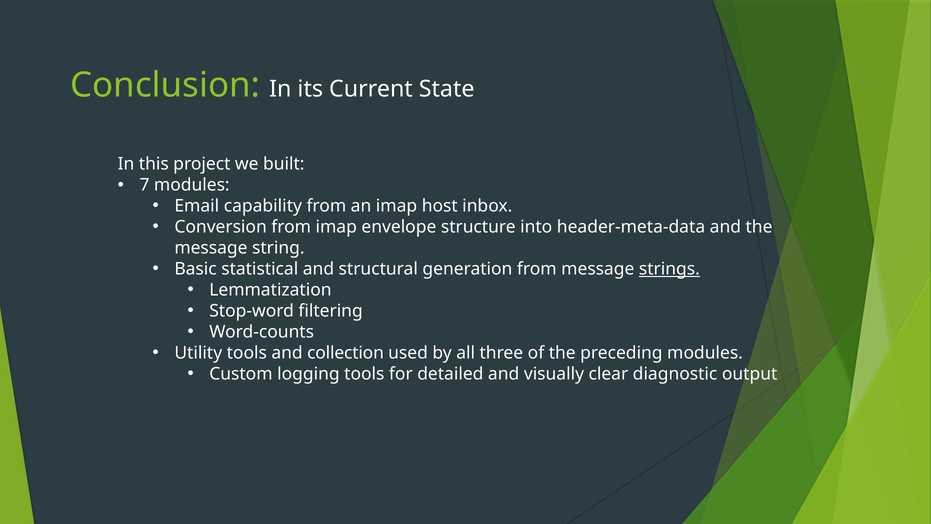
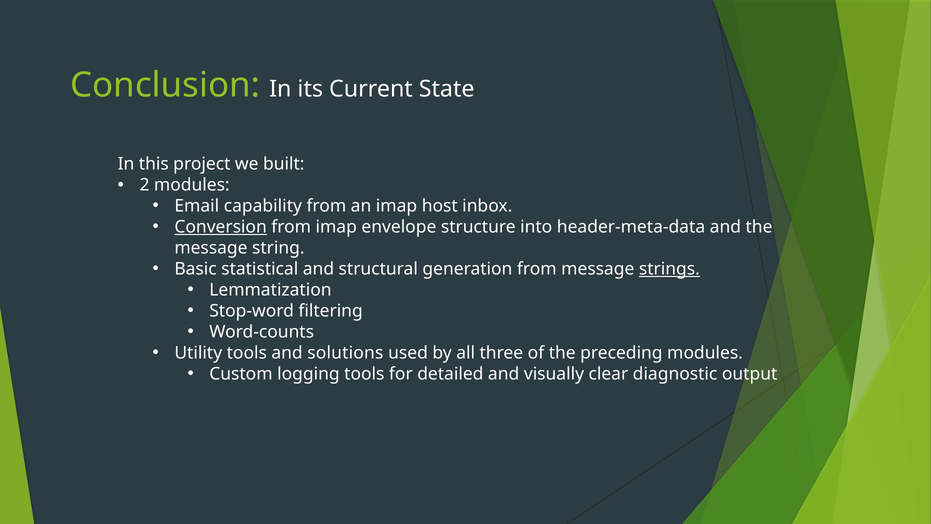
7: 7 -> 2 (145, 185)
Conversion underline: none -> present (221, 227)
collection: collection -> solutions (345, 353)
